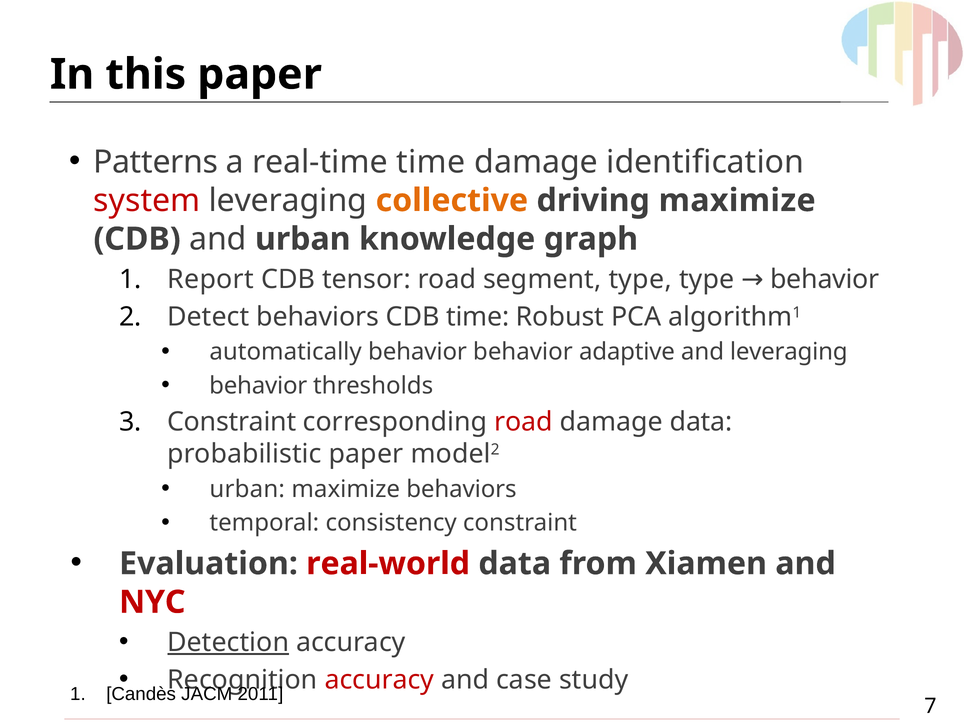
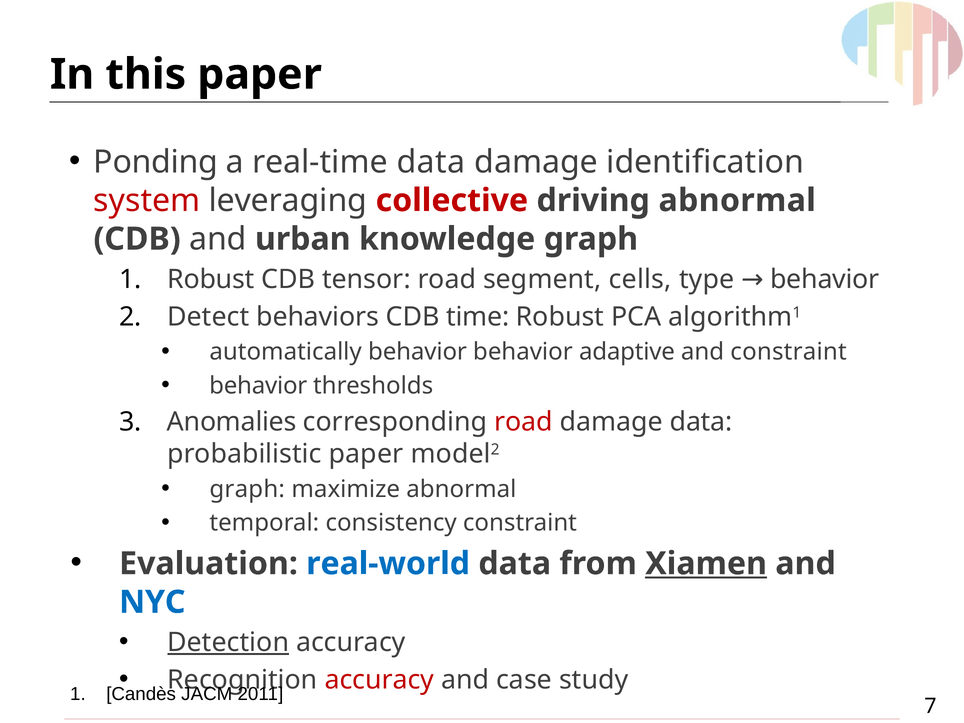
Patterns: Patterns -> Ponding (156, 162)
real-time time: time -> data (431, 162)
collective colour: orange -> red (452, 200)
driving maximize: maximize -> abnormal (737, 200)
Report: Report -> Robust (211, 279)
segment type: type -> cells (640, 279)
and leveraging: leveraging -> constraint (789, 352)
Constraint: Constraint -> Anomalies (232, 422)
urban: urban -> graph (247, 489)
maximize behaviors: behaviors -> abnormal (461, 489)
real-world colour: red -> blue (388, 564)
Xiamen underline: none -> present (706, 564)
NYC colour: red -> blue (152, 602)
